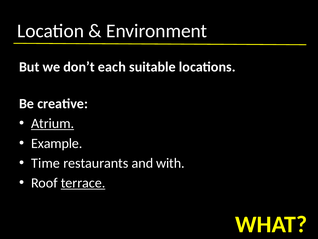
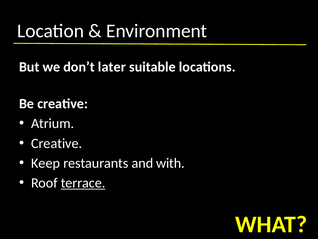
each: each -> later (112, 67)
Atrium underline: present -> none (53, 123)
Example: Example -> Creative (57, 143)
Time: Time -> Keep (46, 163)
